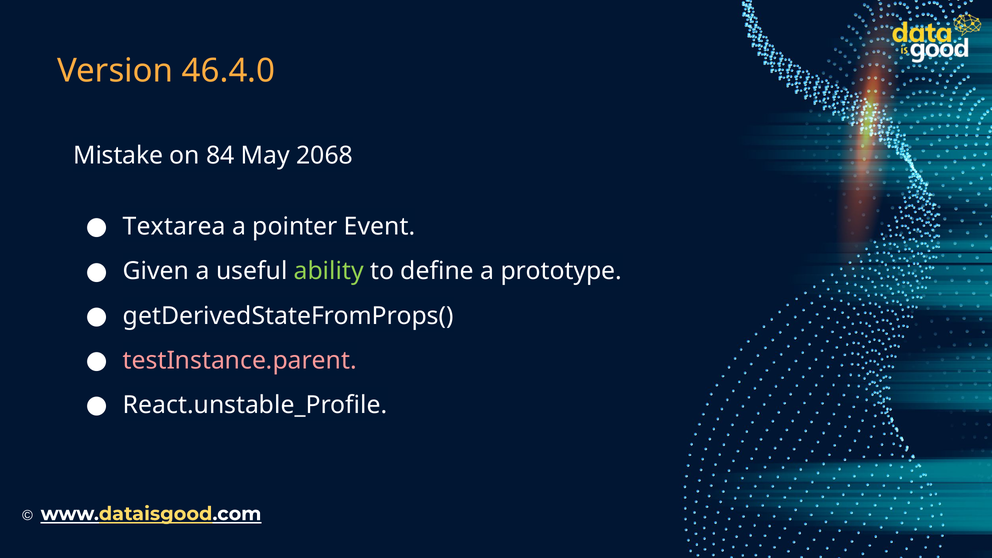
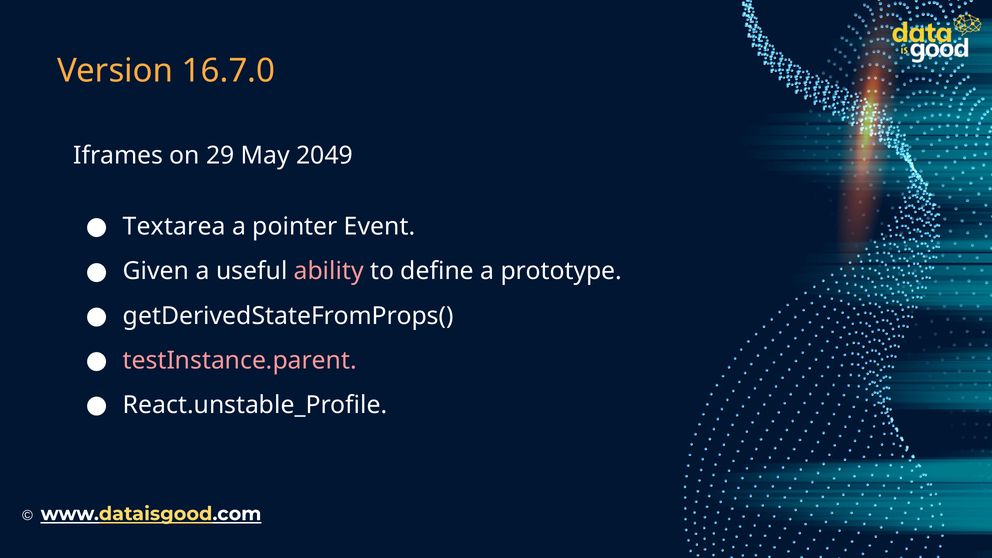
46.4.0: 46.4.0 -> 16.7.0 (229, 71)
Mistake: Mistake -> Iframes (118, 156)
84: 84 -> 29 (220, 156)
2068: 2068 -> 2049 (325, 156)
ability colour: light green -> pink (329, 271)
